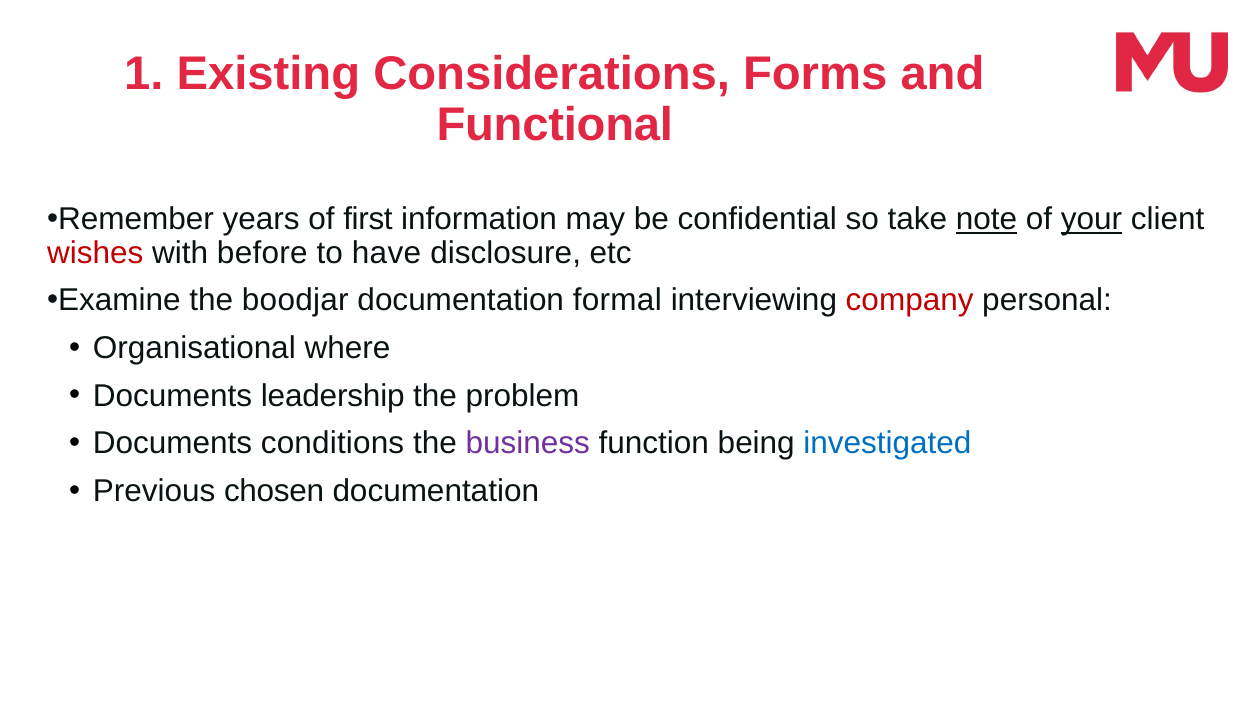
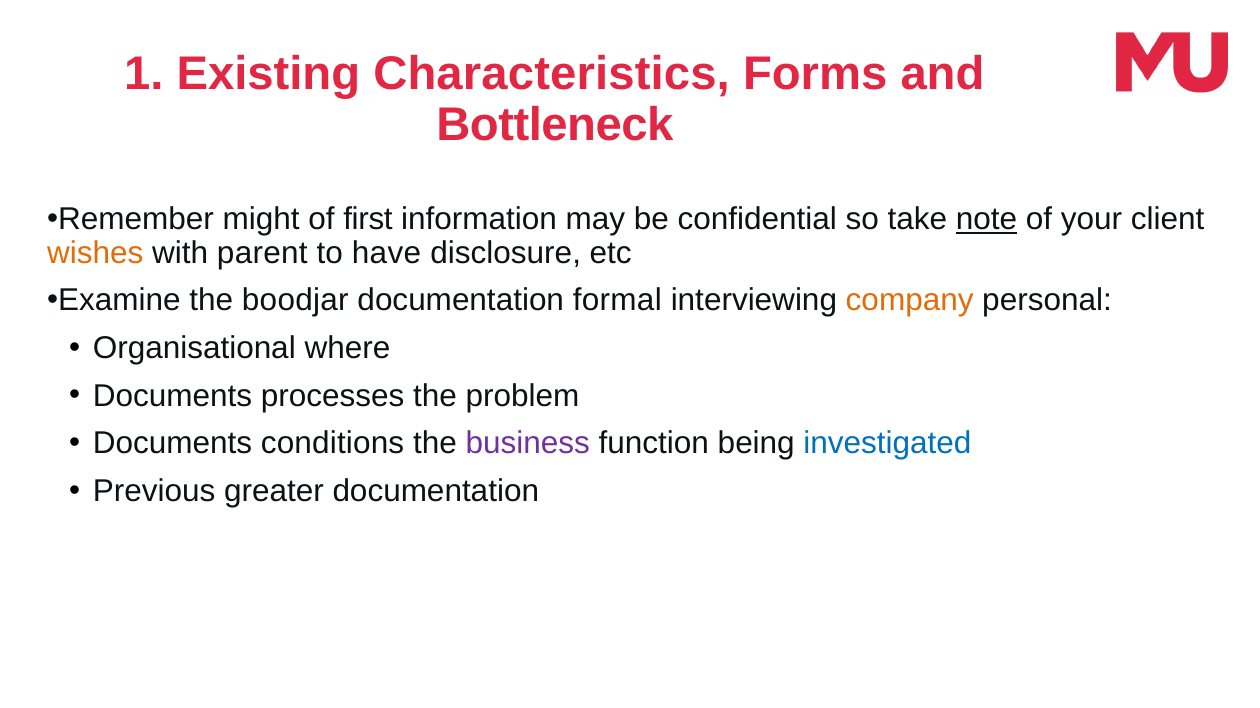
Considerations: Considerations -> Characteristics (552, 74)
Functional: Functional -> Bottleneck (555, 125)
years: years -> might (261, 219)
your underline: present -> none (1092, 219)
wishes colour: red -> orange (95, 253)
before: before -> parent (262, 253)
company colour: red -> orange (910, 301)
leadership: leadership -> processes (333, 396)
chosen: chosen -> greater (274, 492)
